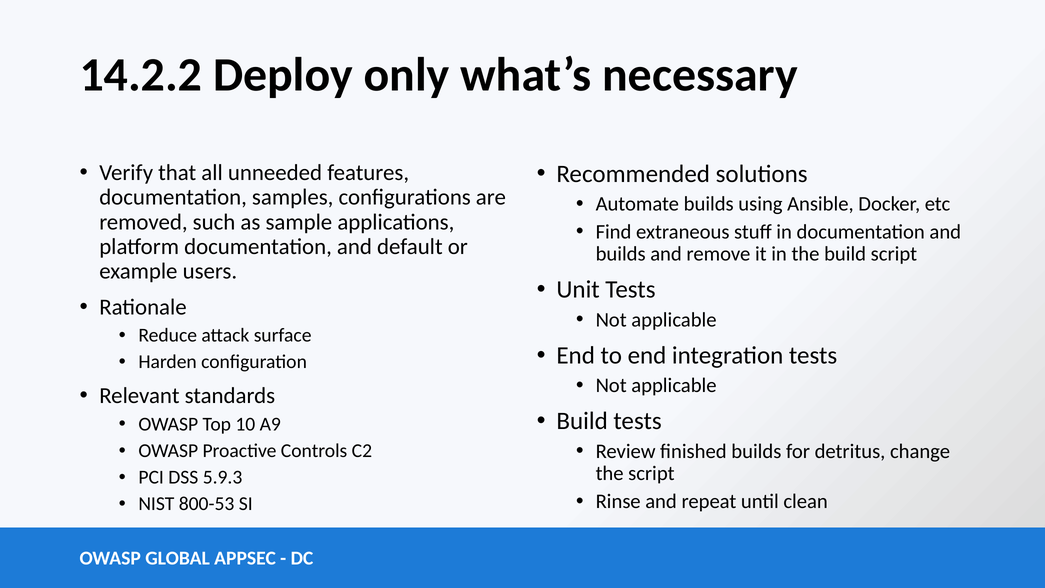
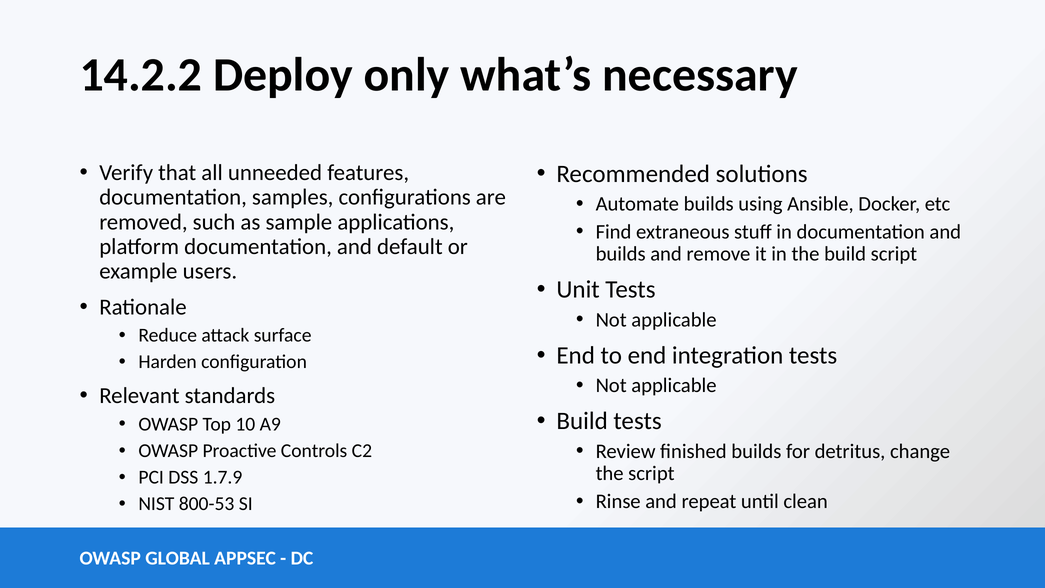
5.9.3: 5.9.3 -> 1.7.9 (223, 477)
